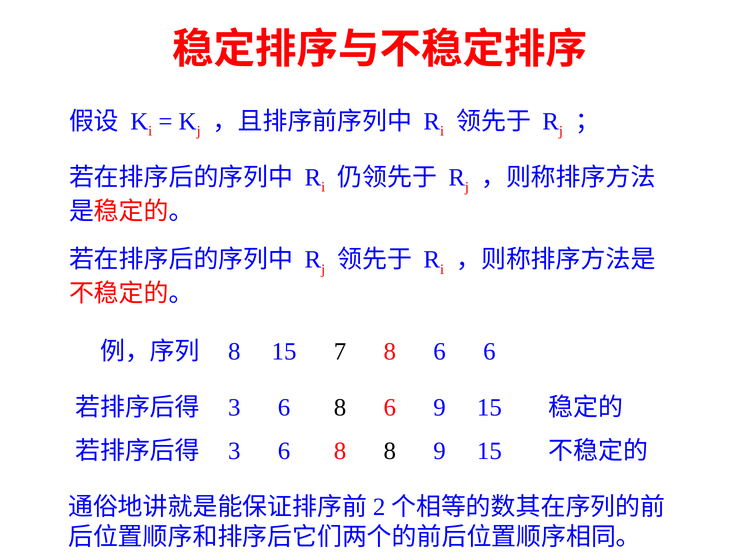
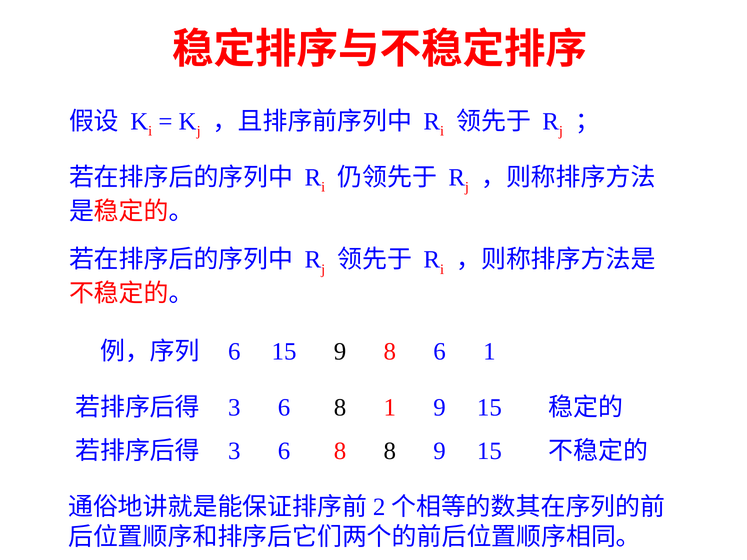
8: 8 -> 6 (234, 352)
15 7: 7 -> 9 (340, 352)
6 6: 6 -> 1 (489, 352)
6 8 6: 6 -> 1 (390, 408)
